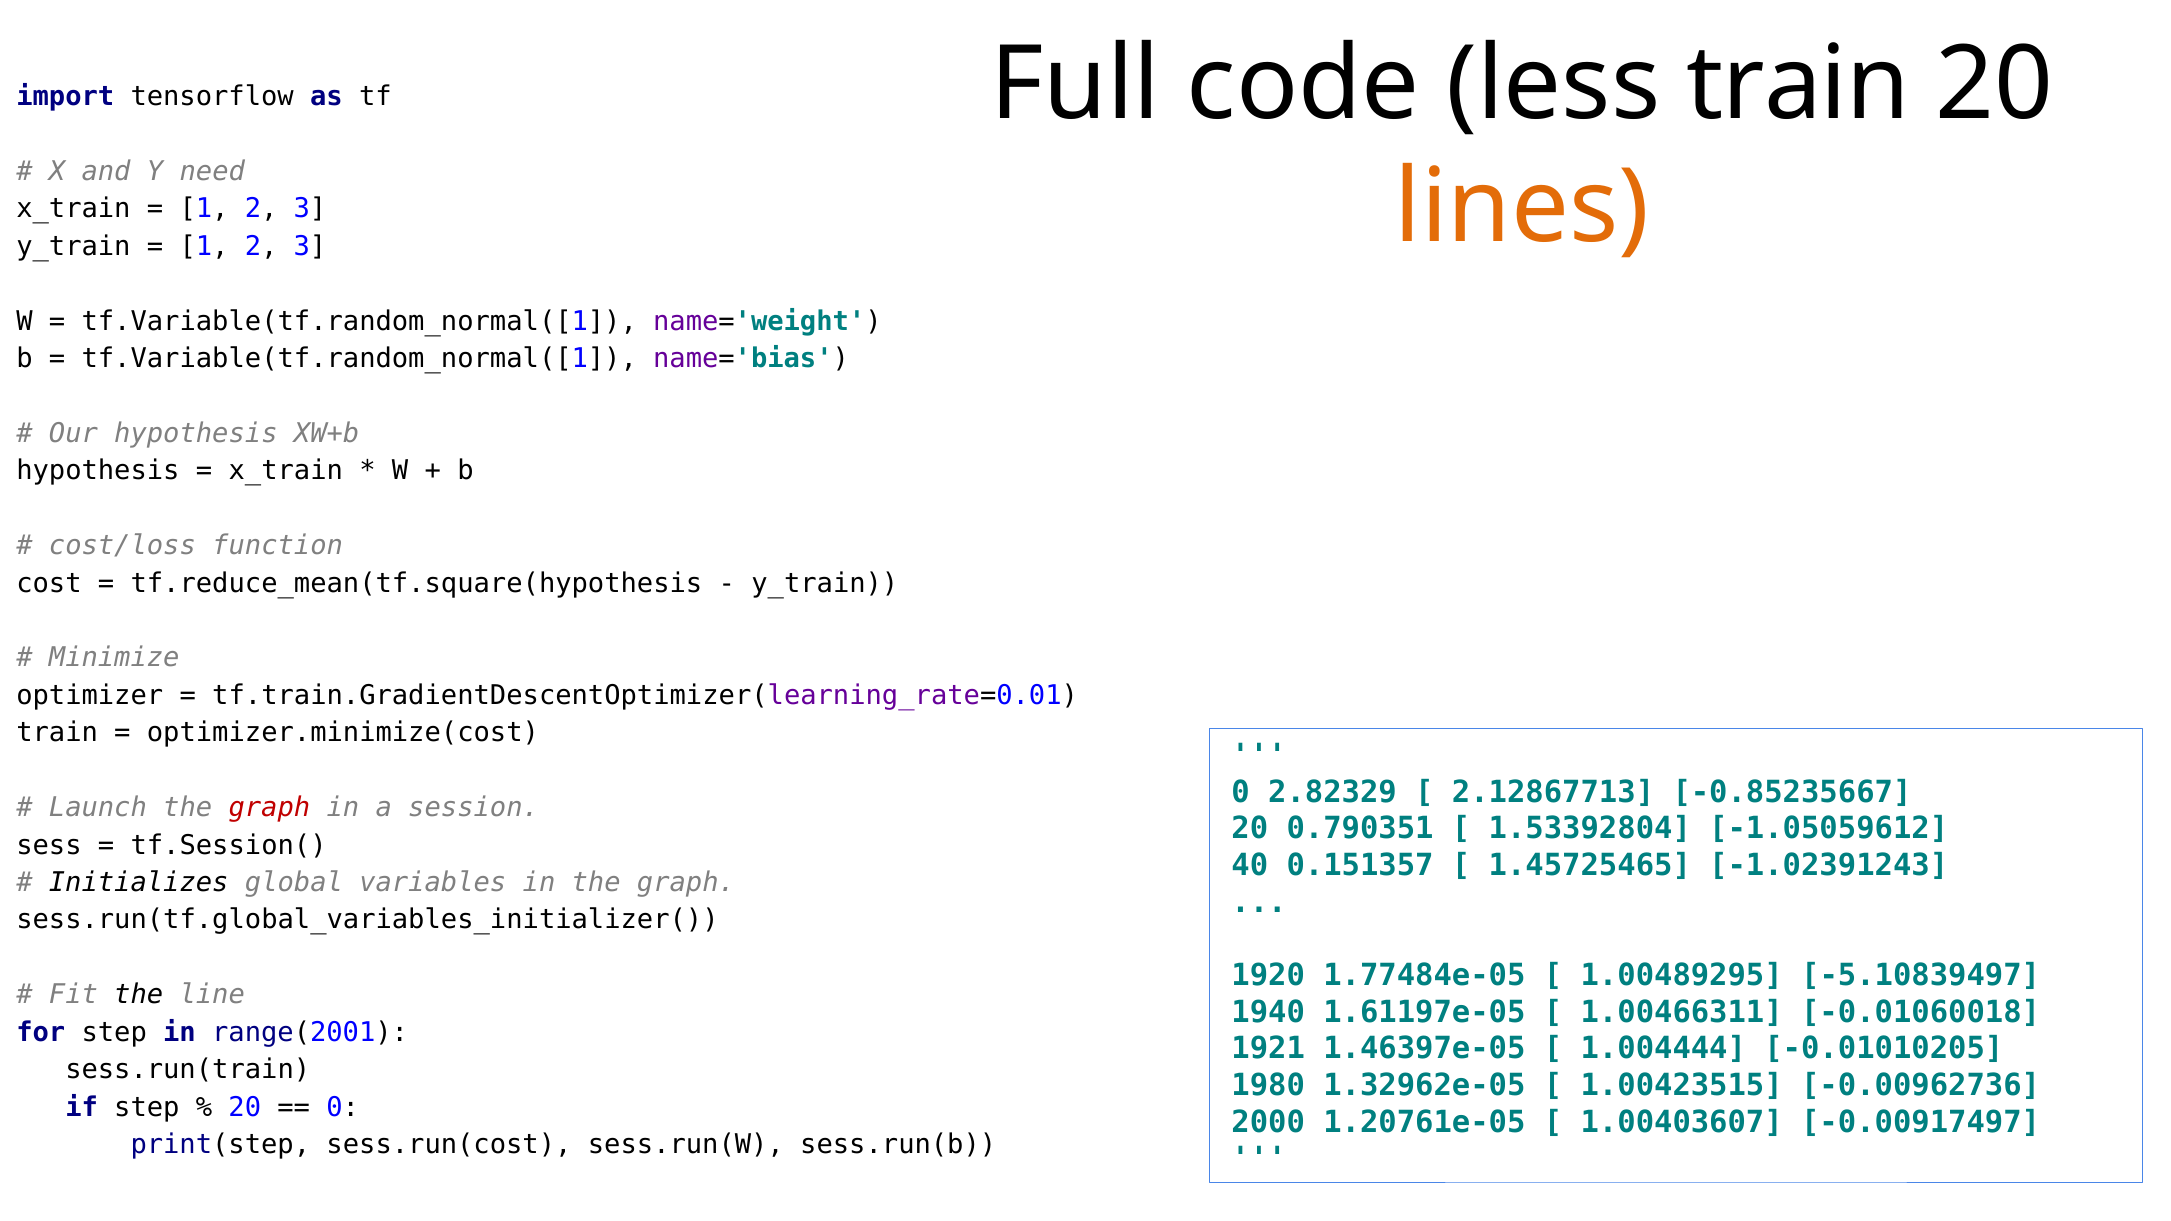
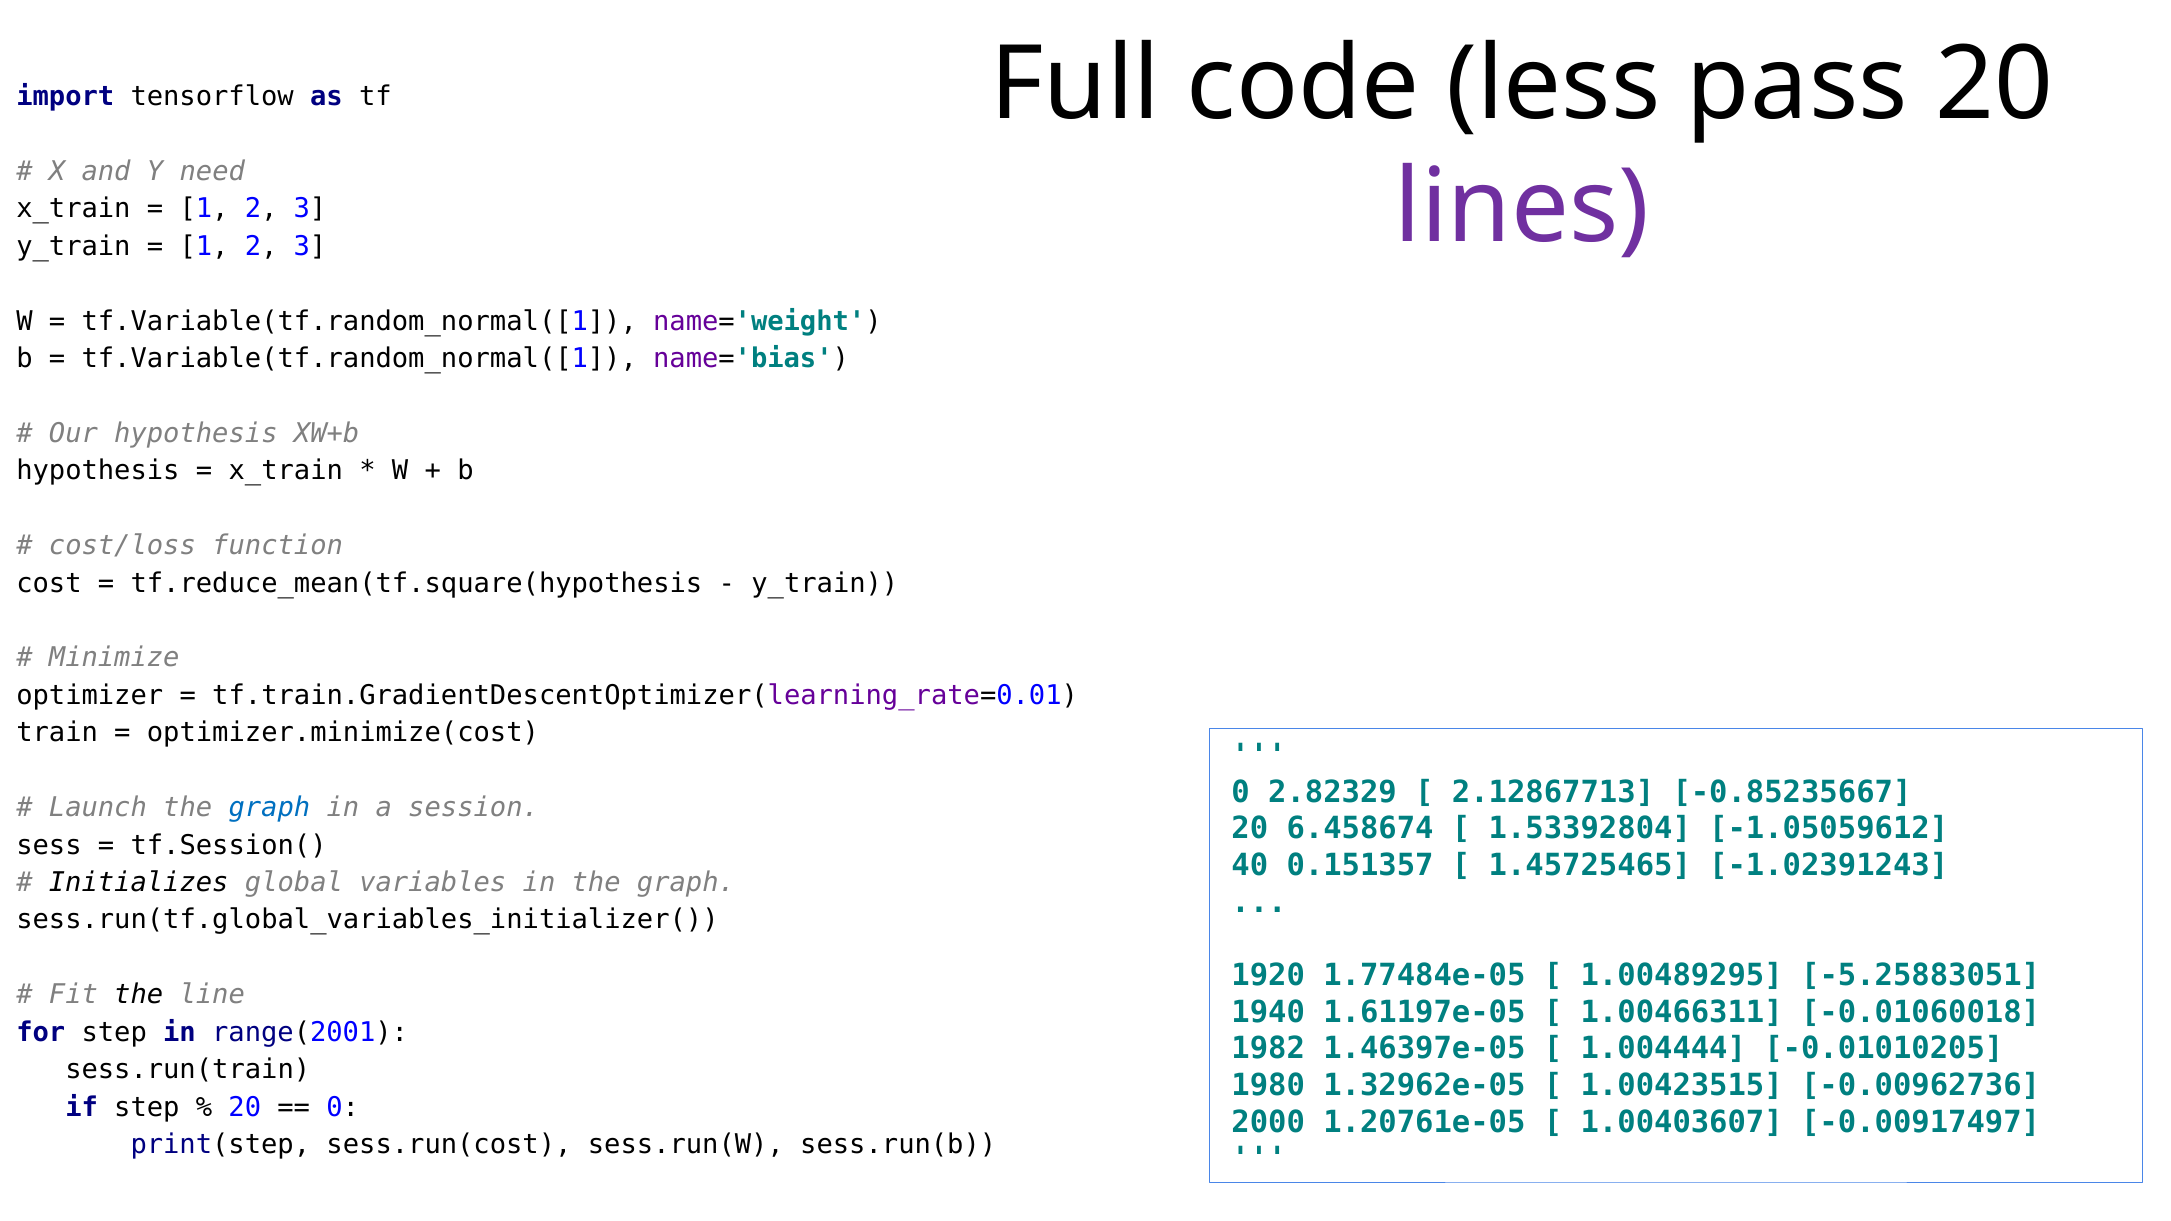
less train: train -> pass (1798, 84)
lines colour: orange -> purple (1522, 208)
graph colour: red -> blue (269, 808)
0.790351: 0.790351 -> 6.458674 (1360, 829)
-5.10839497: -5.10839497 -> -5.25883051 (1921, 976)
1921: 1921 -> 1982 (1268, 1049)
